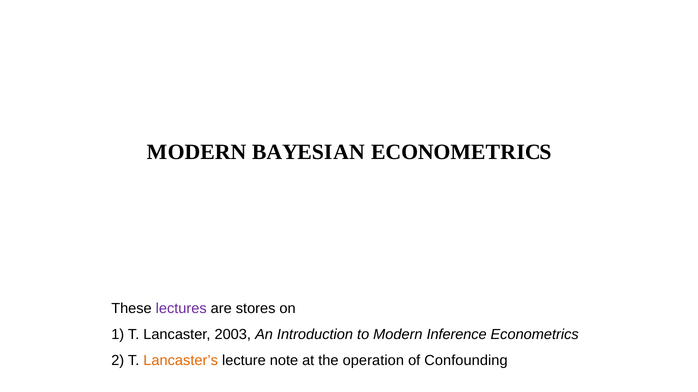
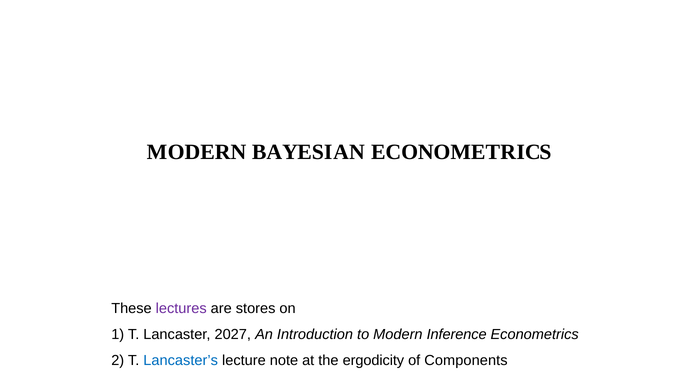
2003: 2003 -> 2027 (233, 335)
Lancaster’s colour: orange -> blue (181, 361)
operation: operation -> ergodicity (373, 361)
Confounding: Confounding -> Components (466, 361)
